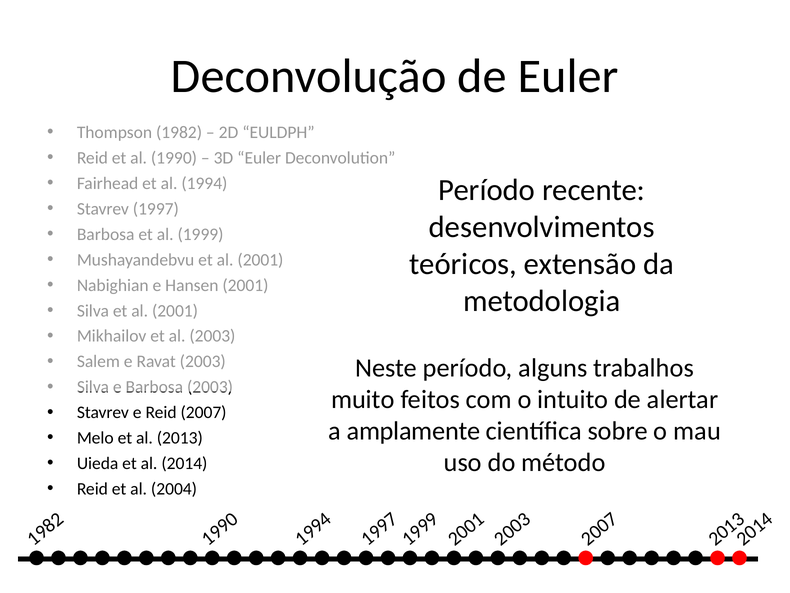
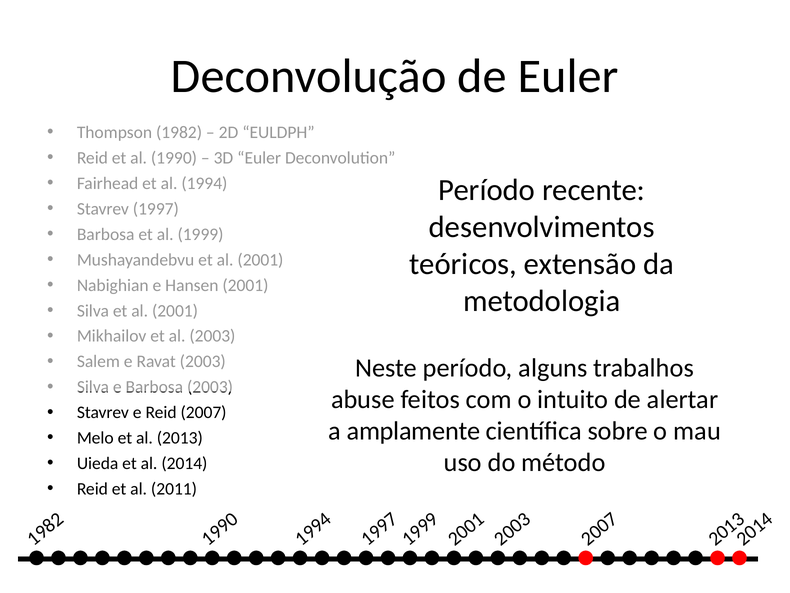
muito: muito -> abuse (363, 399)
2004: 2004 -> 2011 (174, 489)
